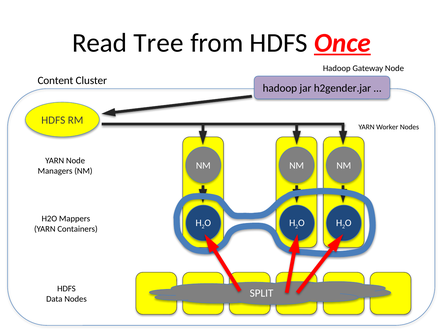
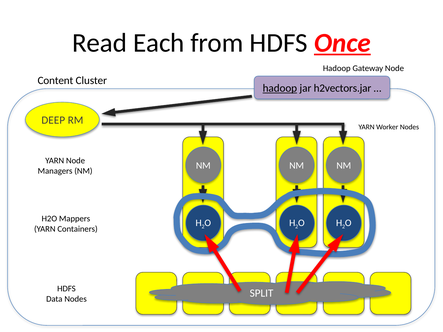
Tree: Tree -> Each (159, 43)
hadoop underline: none -> present (280, 88)
h2gender.jar: h2gender.jar -> h2vectors.jar (343, 88)
HDFS: HDFS -> DEEP (53, 120)
